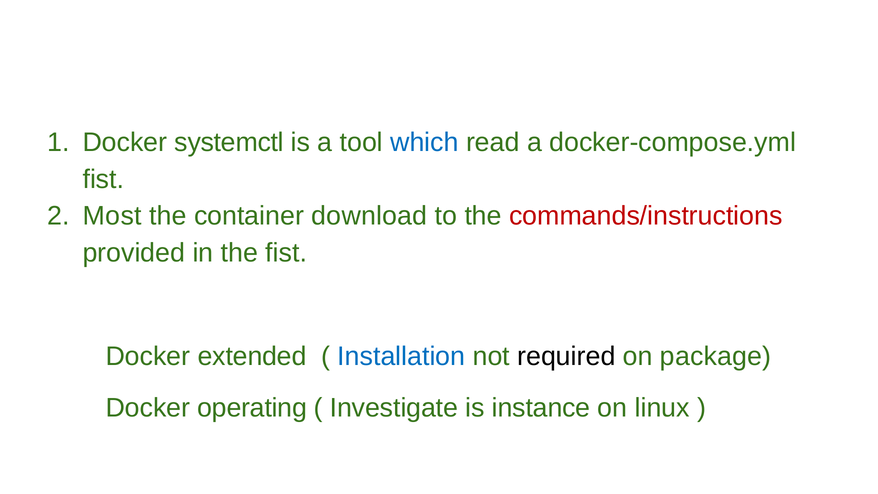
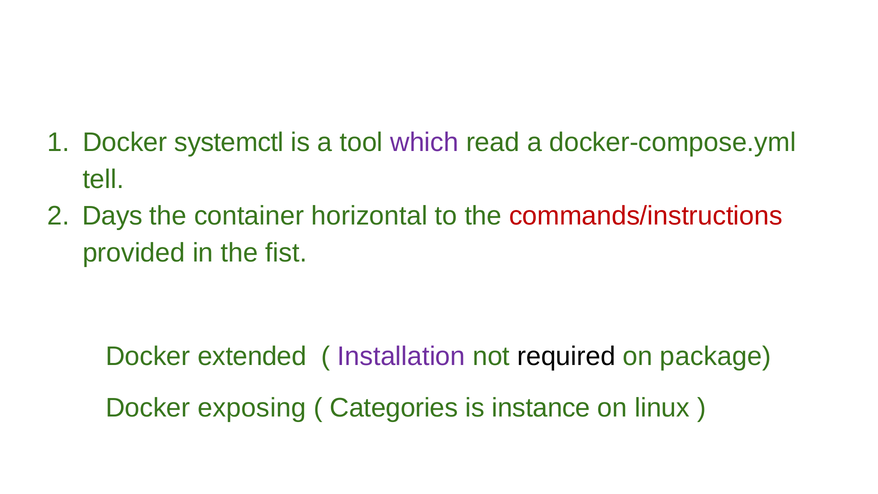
which colour: blue -> purple (424, 142)
fist: fist -> tell (103, 179)
Most: Most -> Days (112, 216)
download: download -> horizontal (369, 216)
Installation colour: blue -> purple (401, 356)
operating: operating -> exposing (252, 408)
Investigate: Investigate -> Categories (394, 408)
